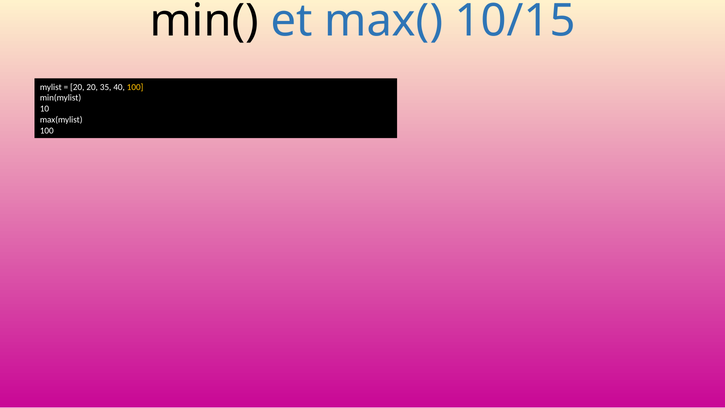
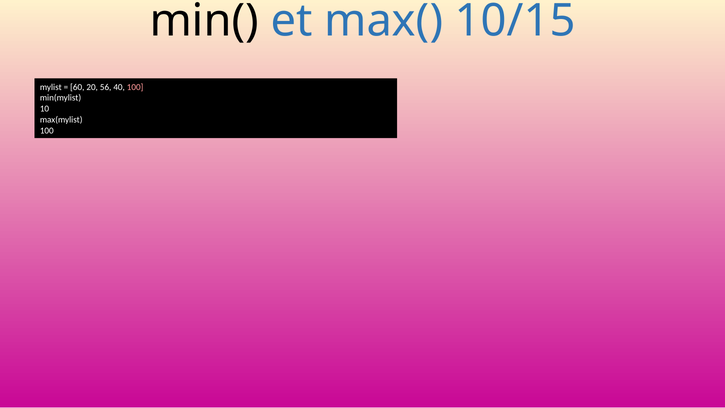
20: 20 -> 60 (77, 87)
35: 35 -> 56 (106, 87)
100 colour: yellow -> pink (135, 87)
